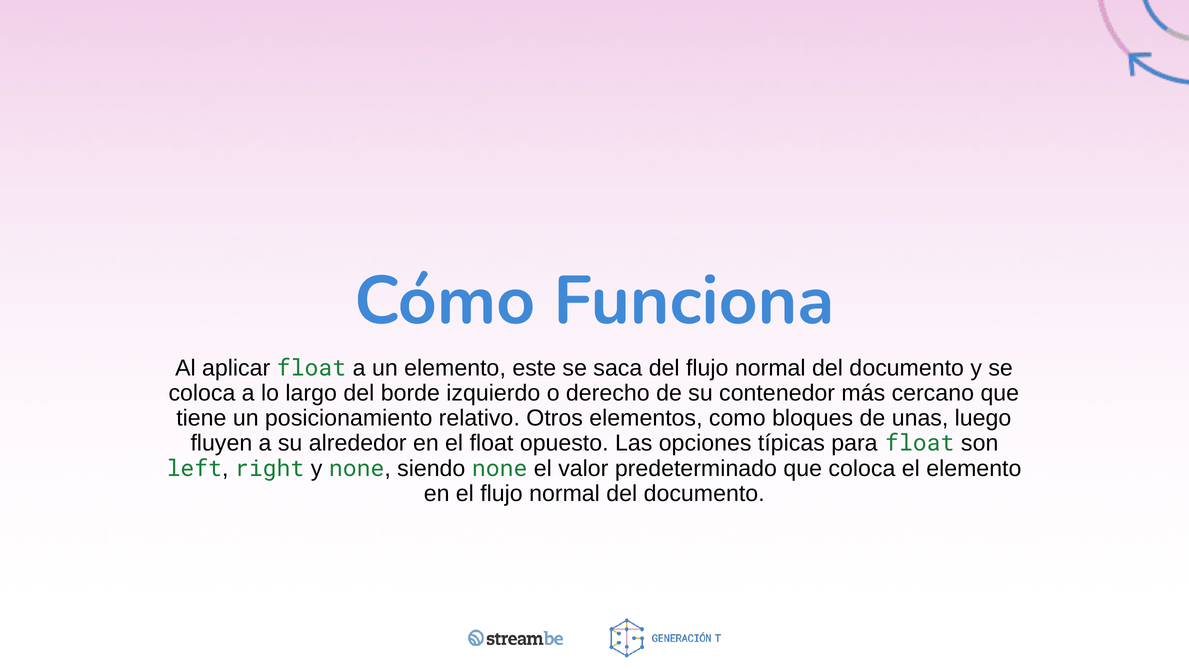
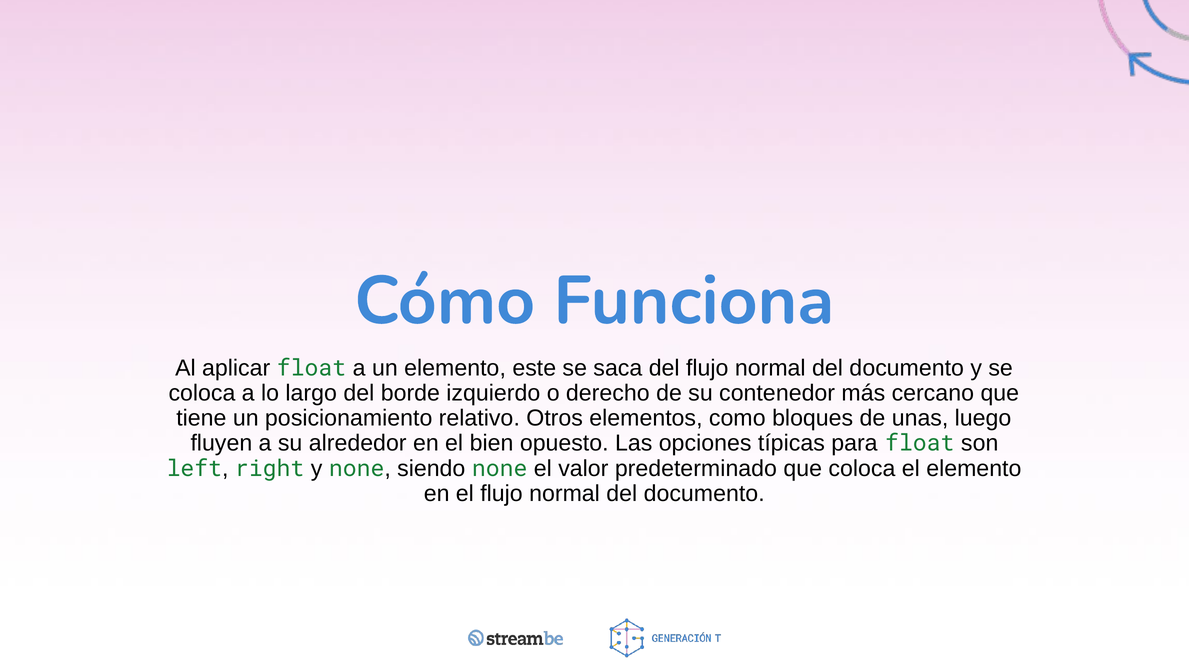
el float: float -> bien (492, 443)
